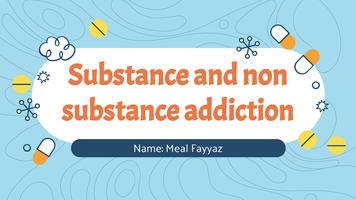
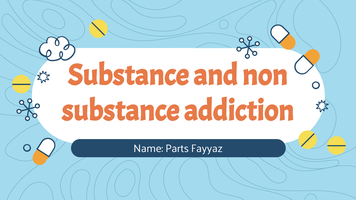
Meal: Meal -> Parts (177, 149)
